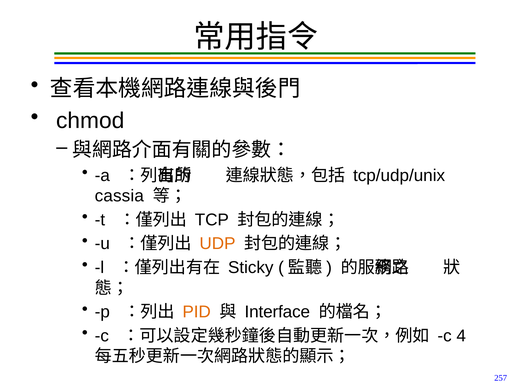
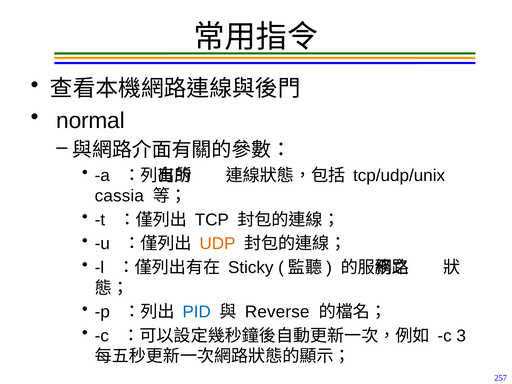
chmod: chmod -> normal (91, 121)
PID colour: orange -> blue (197, 312)
Interface: Interface -> Reverse (277, 312)
4: 4 -> 3 (461, 336)
